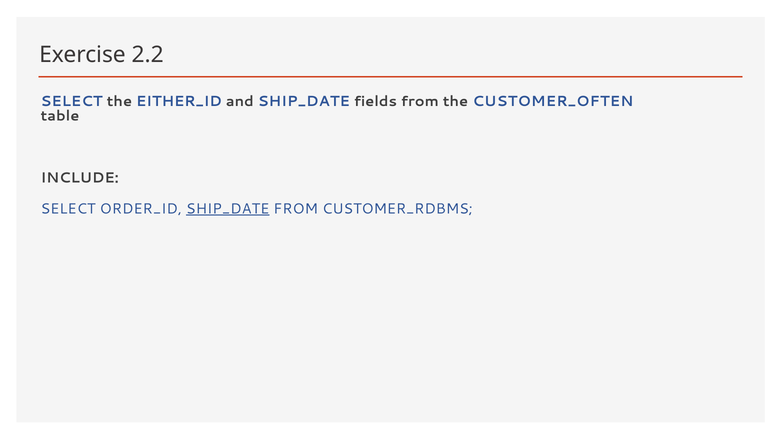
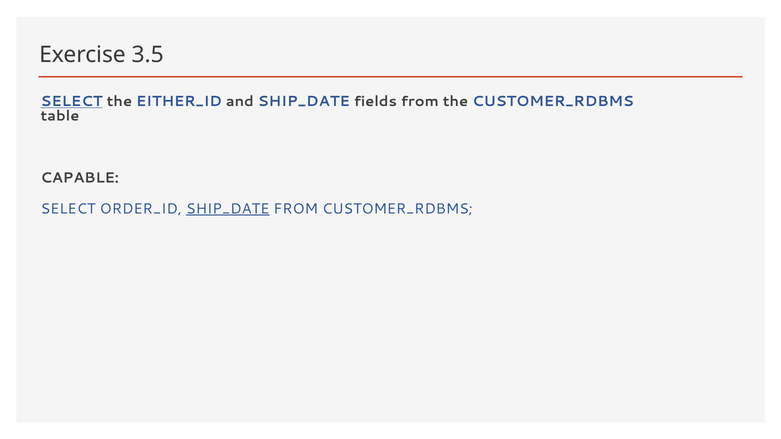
2.2: 2.2 -> 3.5 (148, 55)
SELECT underline: none -> present (72, 101)
the CUSTOMER_OFTEN: CUSTOMER_OFTEN -> CUSTOMER_RDBMS (553, 101)
INCLUDE: INCLUDE -> CAPABLE (80, 178)
